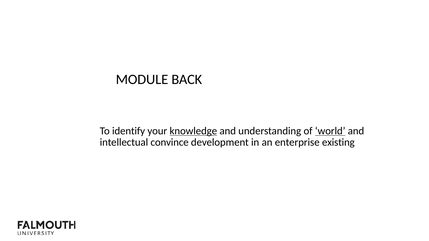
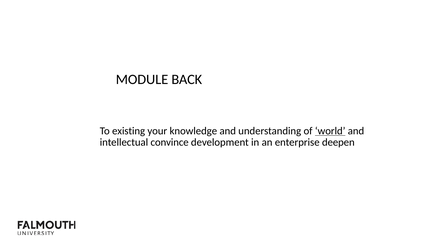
identify: identify -> existing (129, 131)
knowledge underline: present -> none (193, 131)
existing: existing -> deepen (338, 143)
